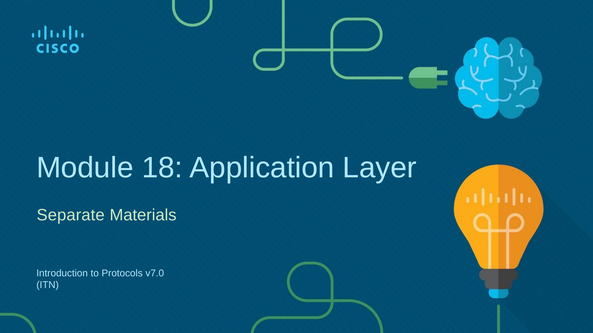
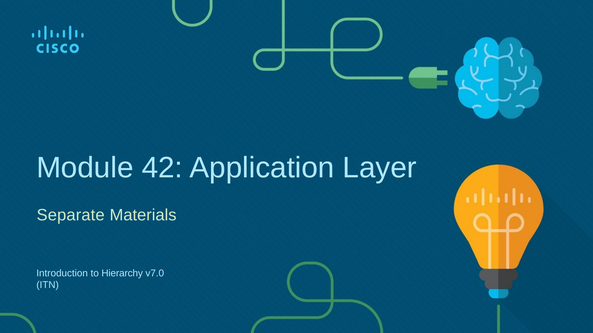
18: 18 -> 42 (162, 168)
Protocols: Protocols -> Hierarchy (122, 274)
